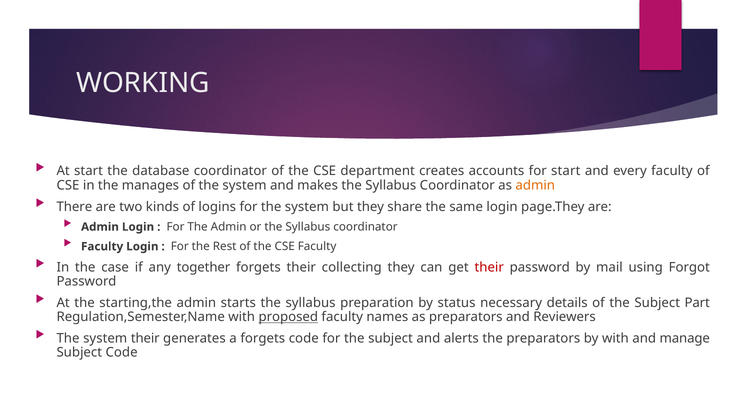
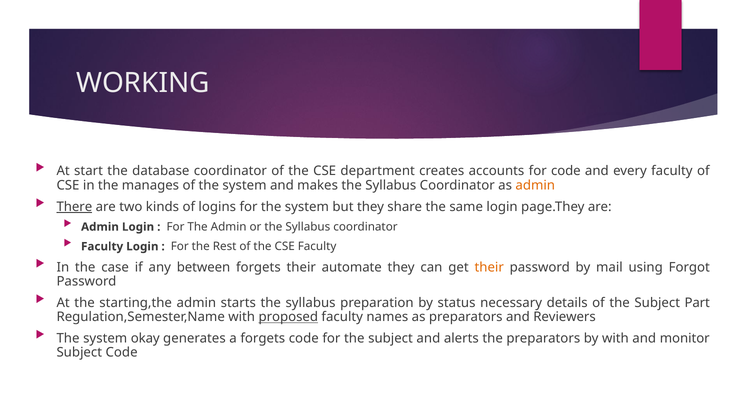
for start: start -> code (566, 171)
There underline: none -> present (74, 207)
together: together -> between (204, 267)
collecting: collecting -> automate (352, 267)
their colour: red -> orange (489, 267)
system their: their -> okay (145, 338)
manage: manage -> monitor (685, 338)
